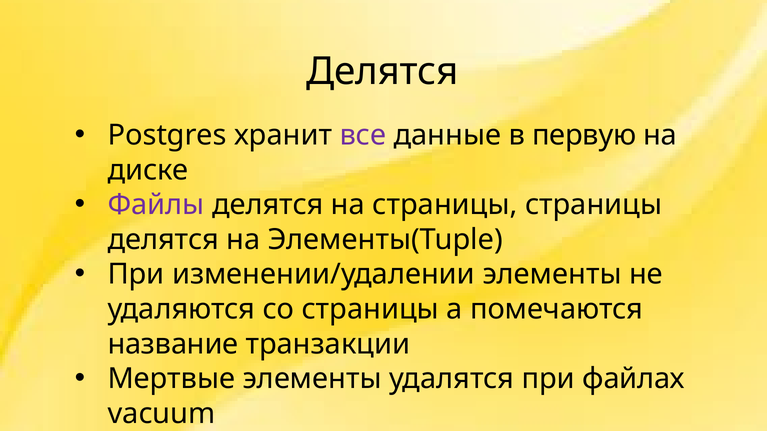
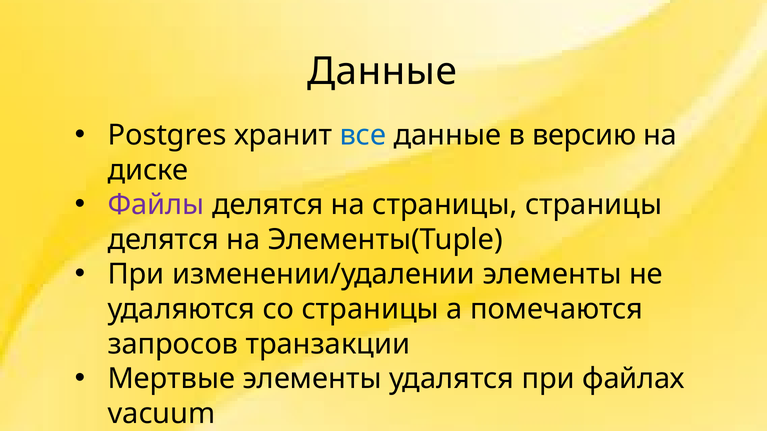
Делятся: Делятся -> Данные (382, 71)
все colour: purple -> blue (363, 135)
первую: первую -> версию (584, 135)
название: название -> запросов (173, 344)
